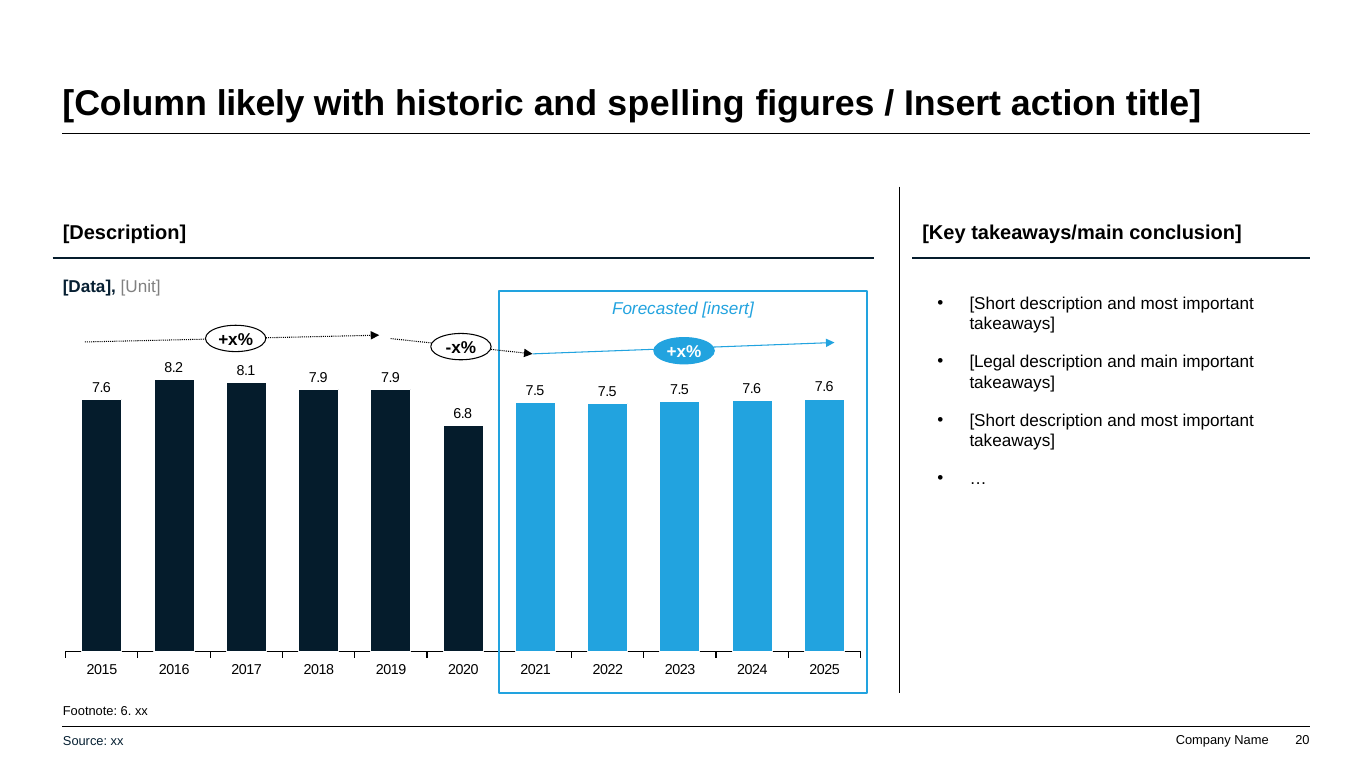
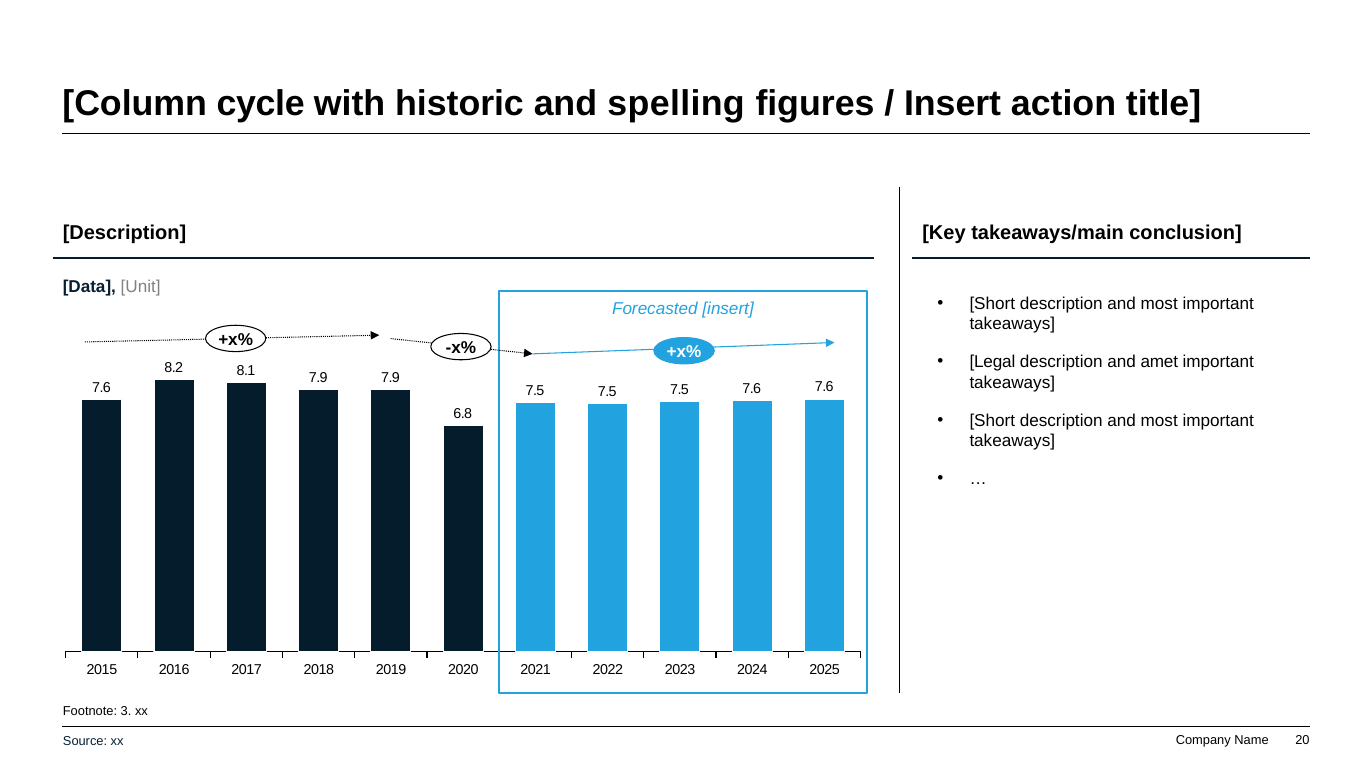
likely: likely -> cycle (261, 103)
main: main -> amet (1159, 362)
6: 6 -> 3 (126, 711)
